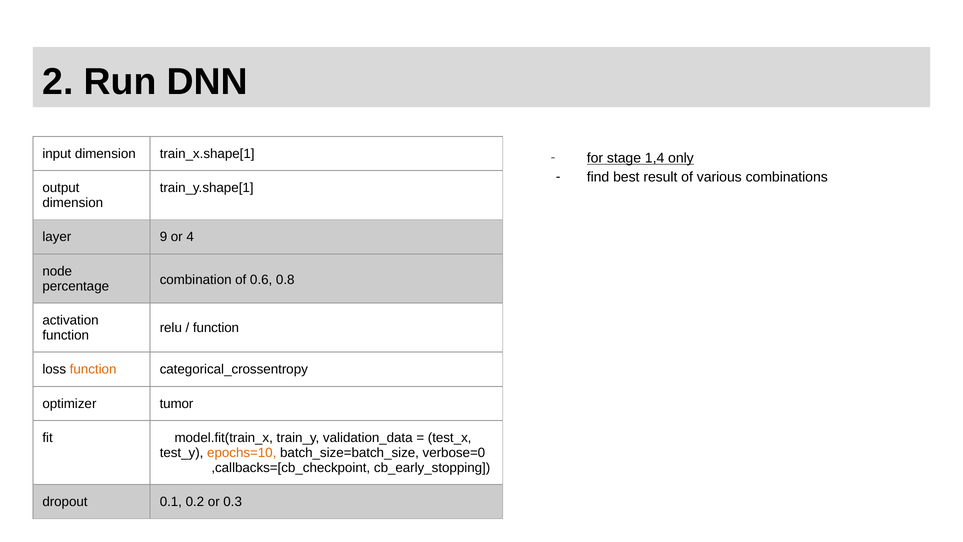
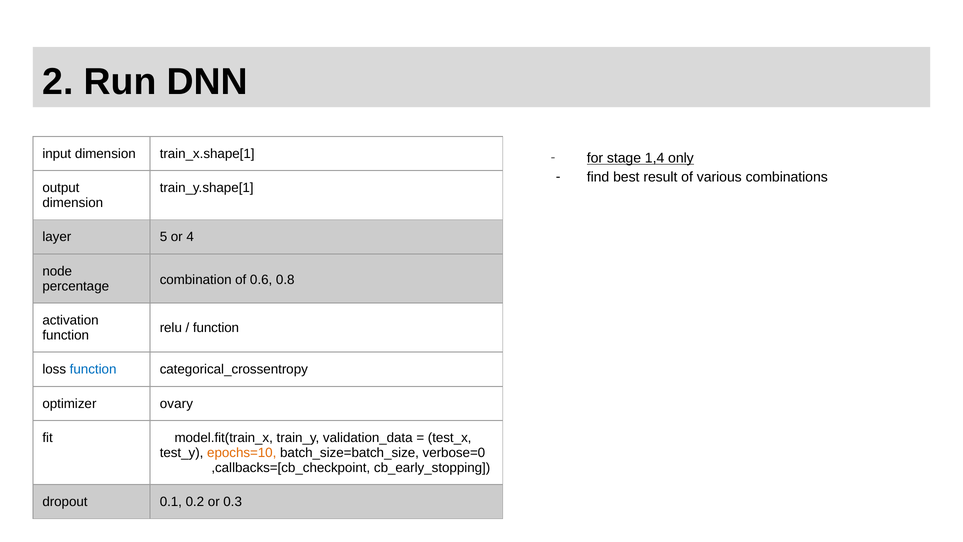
9: 9 -> 5 (163, 237)
function colour: orange -> blue (93, 369)
tumor: tumor -> ovary (176, 403)
